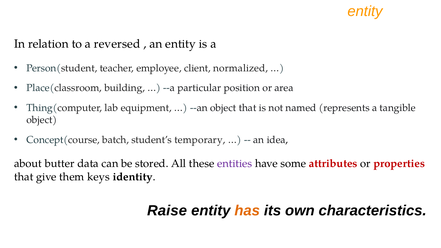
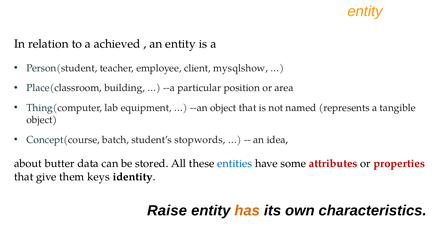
reversed: reversed -> achieved (117, 44)
normalized: normalized -> mysqlshow (241, 68)
temporary: temporary -> stopwords (200, 140)
entities colour: purple -> blue (235, 164)
